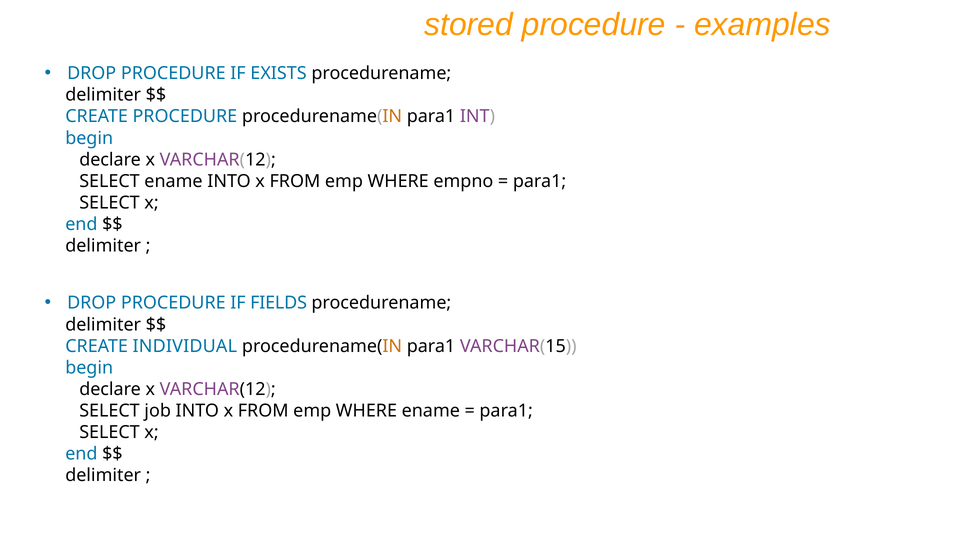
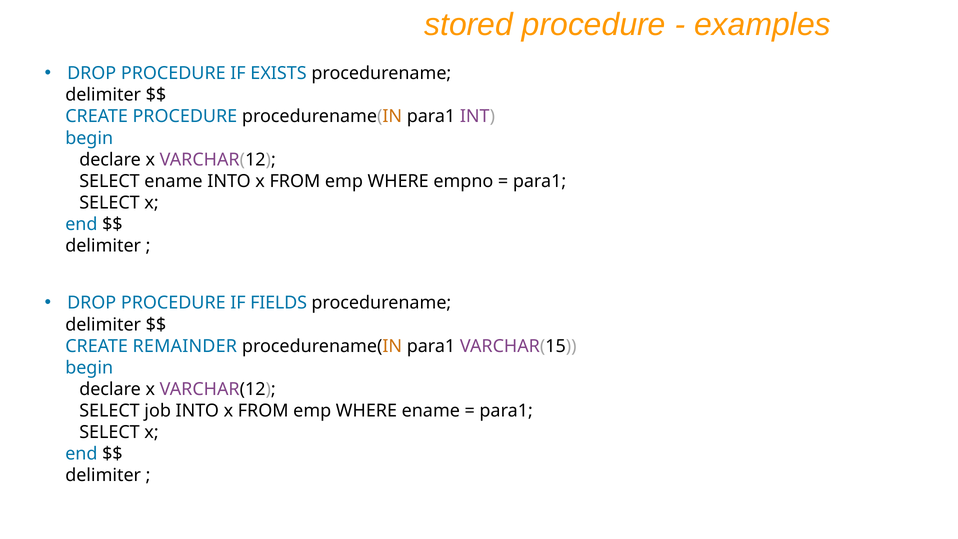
INDIVIDUAL: INDIVIDUAL -> REMAINDER (185, 346)
